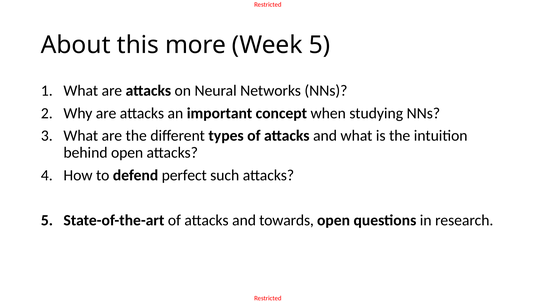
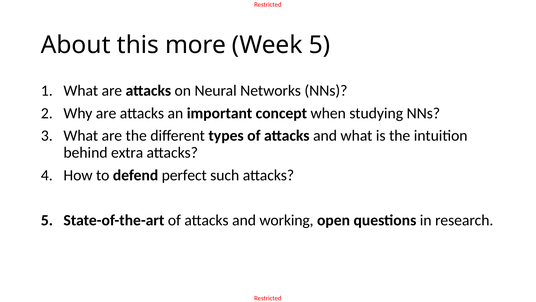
behind open: open -> extra (127, 152)
towards: towards -> working (286, 220)
